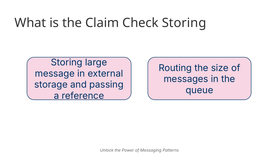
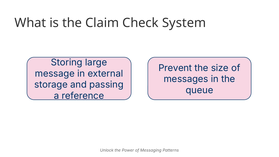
Check Storing: Storing -> System (184, 23)
Routing: Routing -> Prevent (175, 68)
